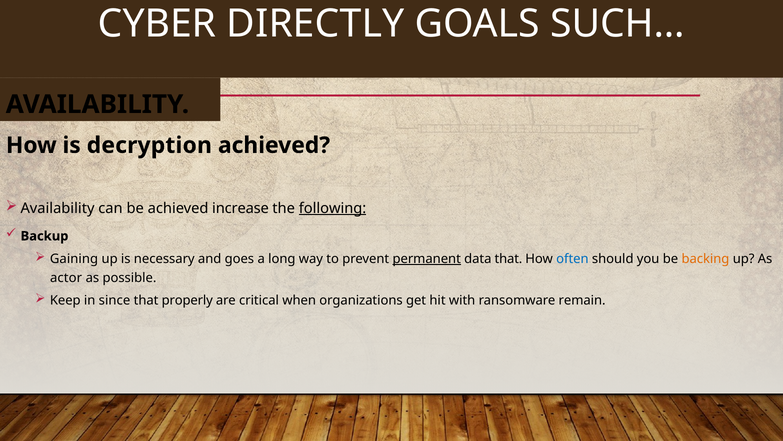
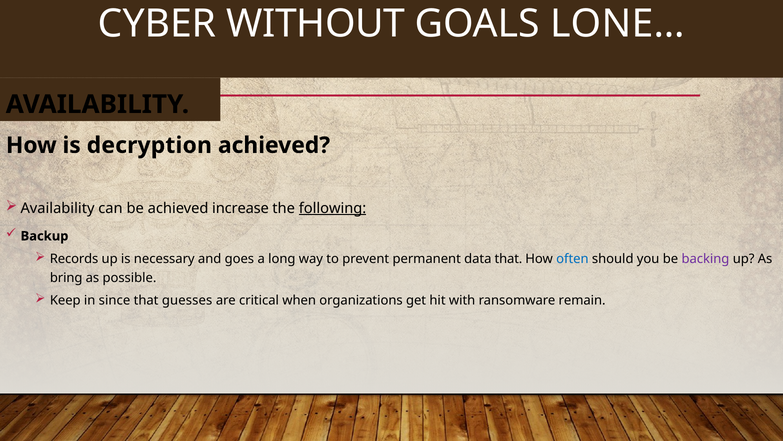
DIRECTLY: DIRECTLY -> WITHOUT (316, 24)
SUCH…: SUCH… -> LONE… (617, 24)
Gaining: Gaining -> Records (74, 259)
permanent underline: present -> none (427, 259)
backing colour: orange -> purple (705, 259)
actor: actor -> bring (66, 277)
properly: properly -> guesses (187, 300)
